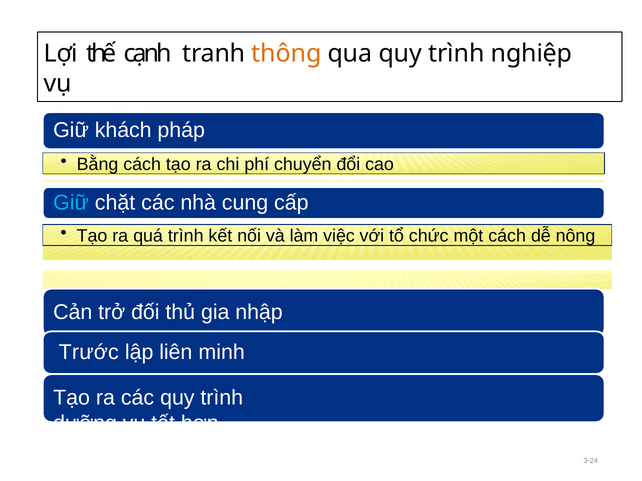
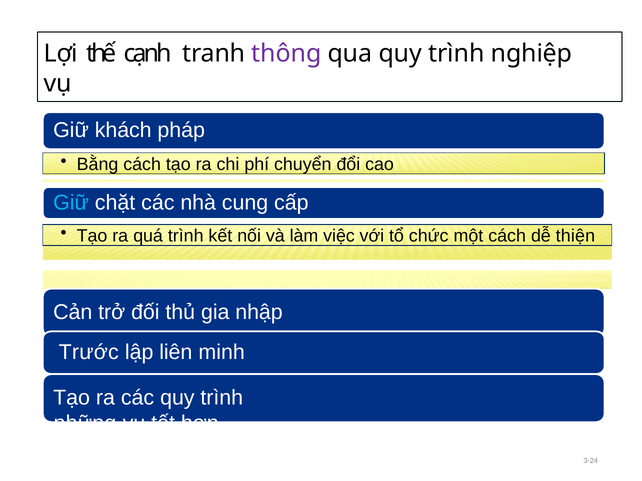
thông colour: orange -> purple (286, 54)
nông: nông -> thiện (575, 236)
dưỡng: dưỡng -> những (85, 424)
